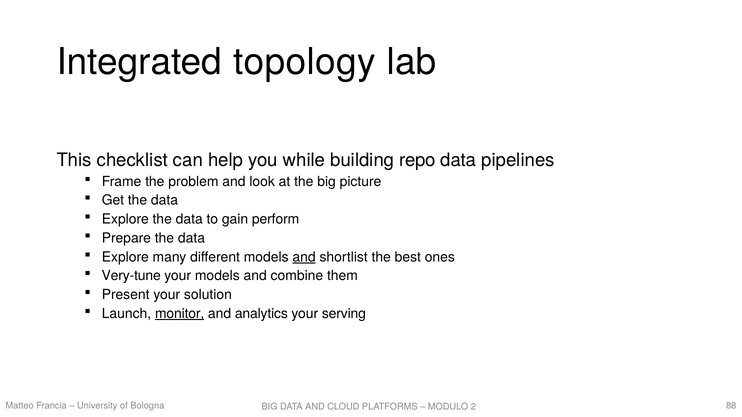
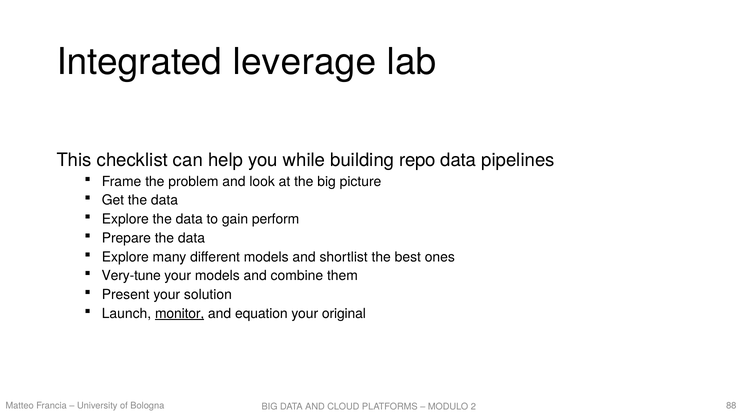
topology: topology -> leverage (305, 62)
and underline: present -> none (304, 257)
analytics: analytics -> equation (261, 314)
serving: serving -> original (344, 314)
